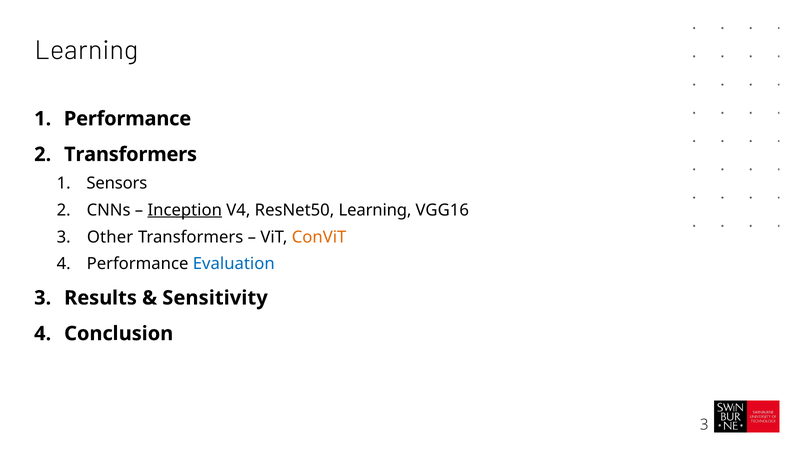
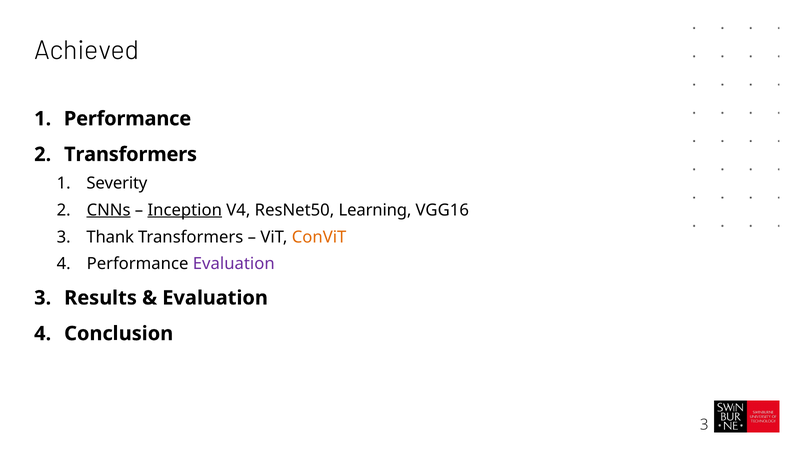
Learning: Learning -> Achieved (87, 50)
Sensors: Sensors -> Severity (117, 183)
CNNs underline: none -> present (109, 210)
Other: Other -> Thank (110, 237)
Evaluation colour: blue -> purple (234, 264)
Sensitivity: Sensitivity -> Evaluation (215, 298)
